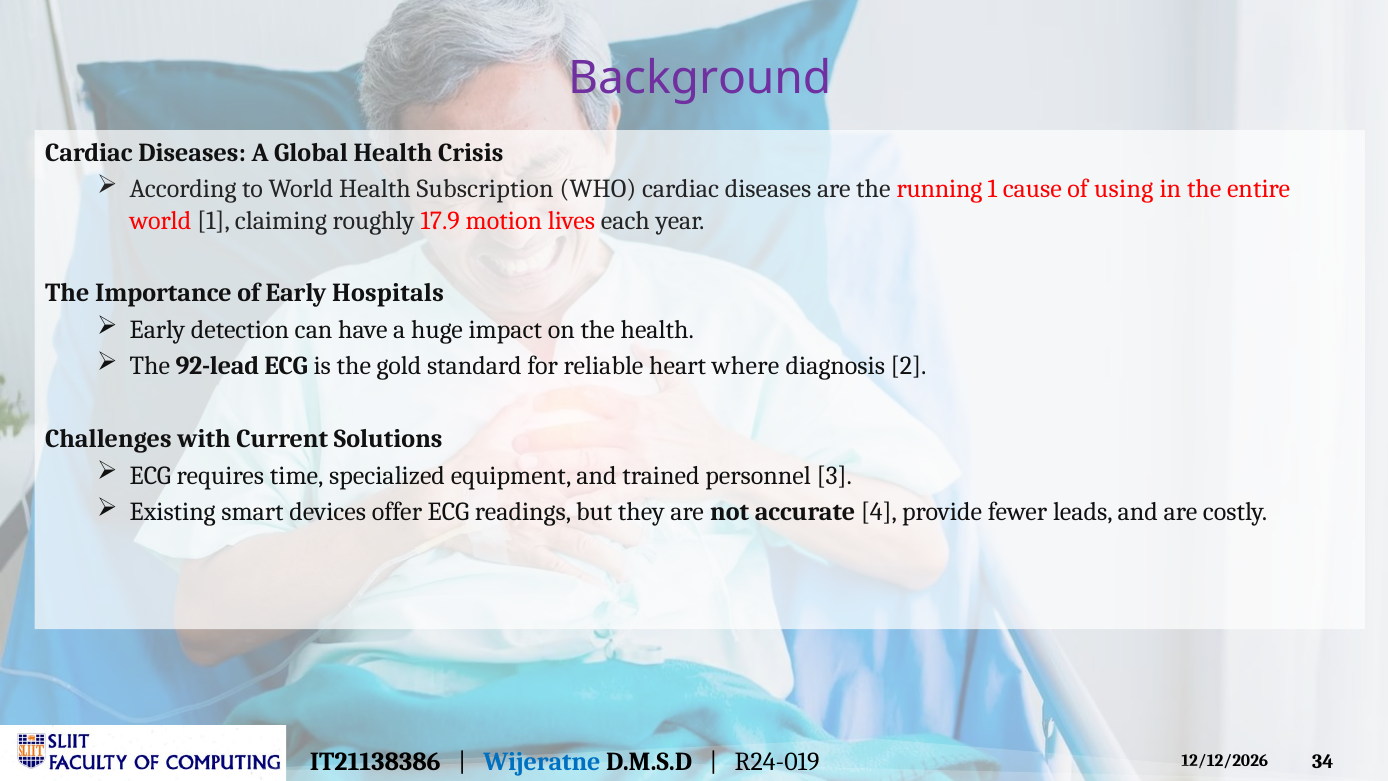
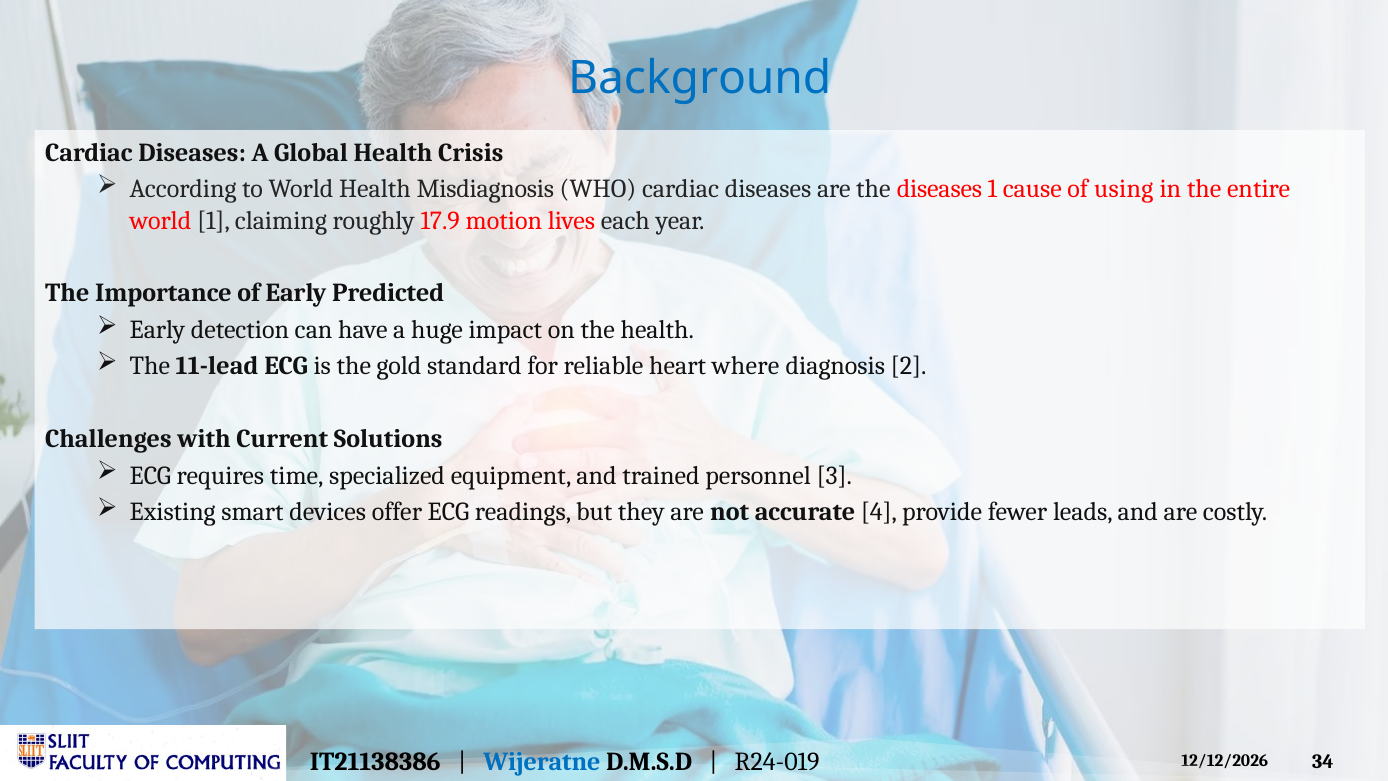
Background colour: purple -> blue (700, 79)
Subscription: Subscription -> Misdiagnosis (485, 189)
the running: running -> diseases (939, 189)
Hospitals: Hospitals -> Predicted (388, 293)
92-lead: 92-lead -> 11-lead (217, 366)
